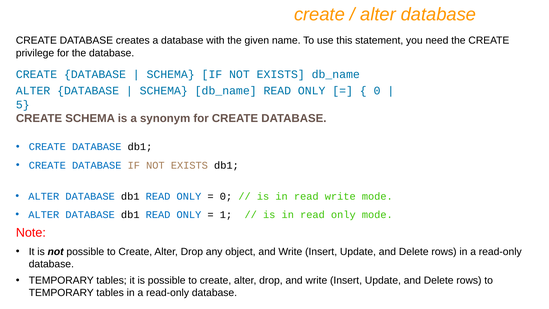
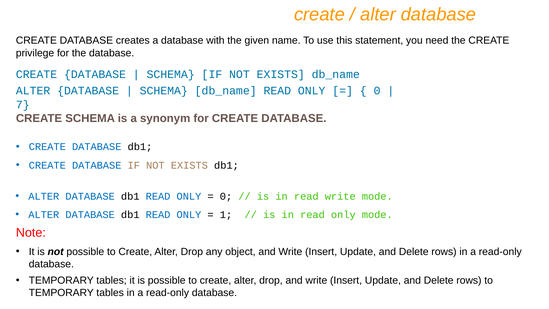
5: 5 -> 7 (23, 105)
